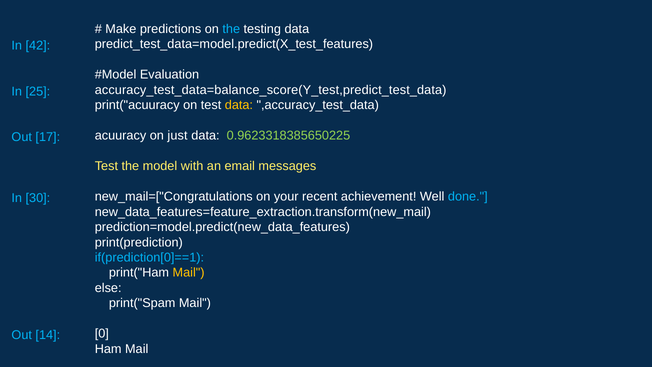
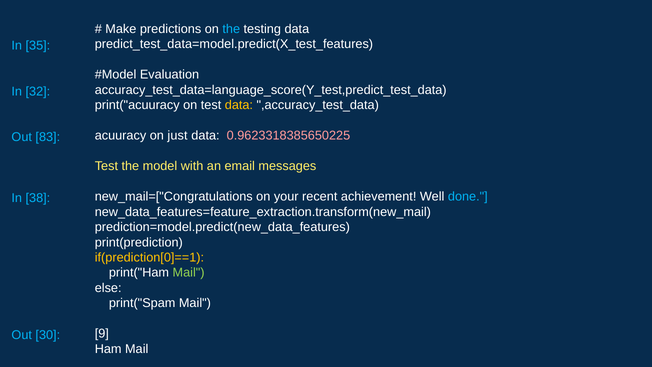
42: 42 -> 35 (38, 46)
accuracy_test_data=balance_score(Y_test,predict_test_data: accuracy_test_data=balance_score(Y_test,predict_test_data -> accuracy_test_data=language_score(Y_test,predict_test_data (271, 90)
25: 25 -> 32 (38, 91)
0.9623318385650225 colour: light green -> pink (288, 136)
17: 17 -> 83 (48, 137)
30: 30 -> 38 (38, 198)
if(prediction[0]==1 colour: light blue -> yellow (149, 257)
Mail colour: yellow -> light green (189, 273)
0: 0 -> 9 (102, 333)
14: 14 -> 30 (48, 335)
